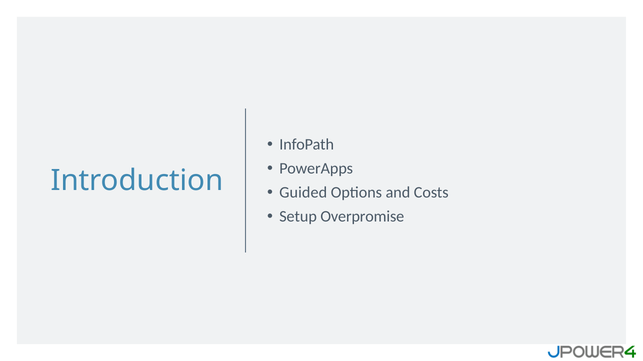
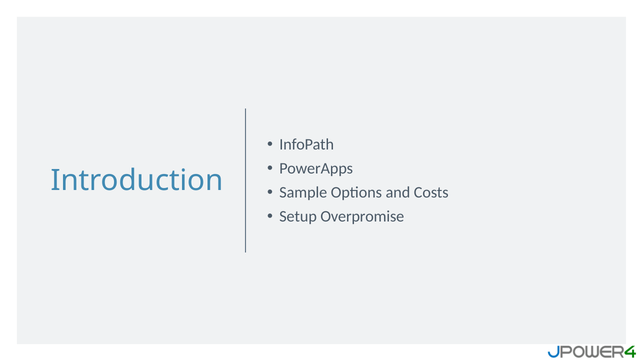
Guided: Guided -> Sample (303, 193)
